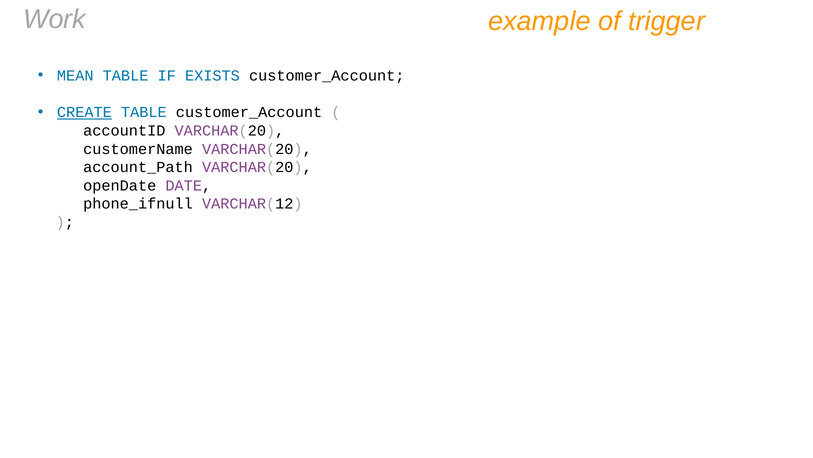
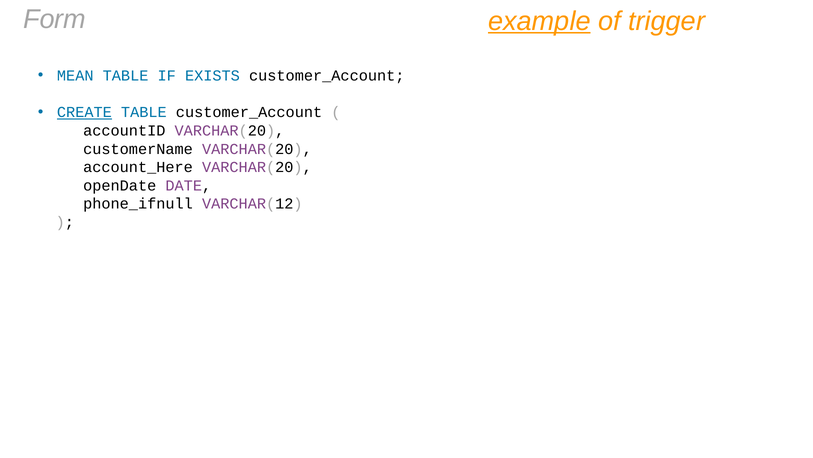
Work: Work -> Form (55, 19)
example underline: none -> present (539, 21)
account_Path: account_Path -> account_Here (138, 167)
